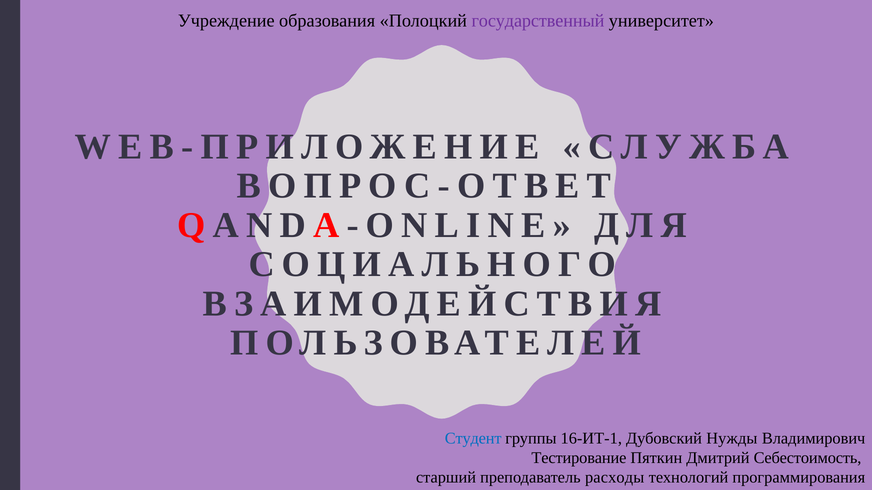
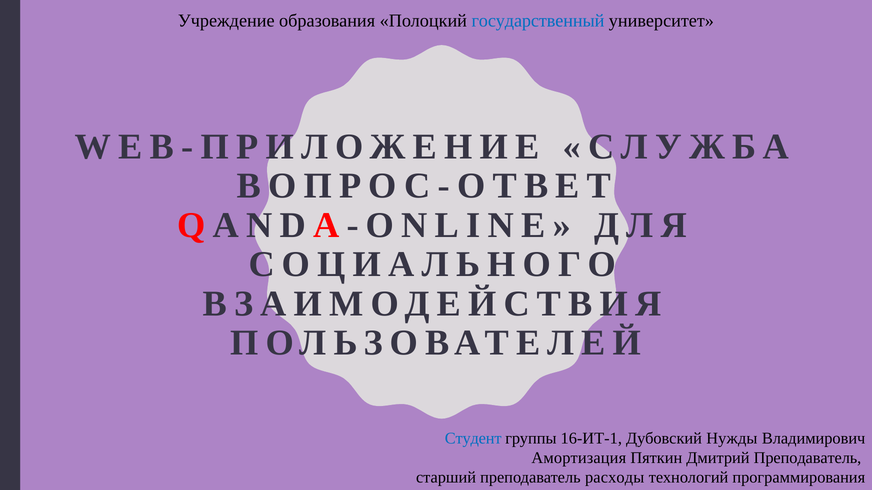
государственный colour: purple -> blue (538, 21)
Тестирование: Тестирование -> Амортизация (579, 458)
Дмитрий Себестоимость: Себестоимость -> Преподаватель (807, 458)
